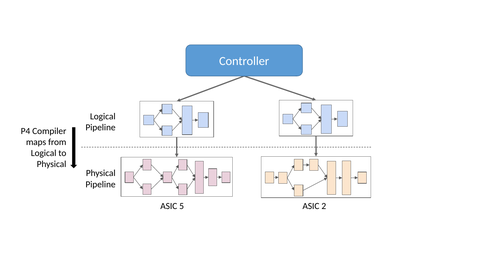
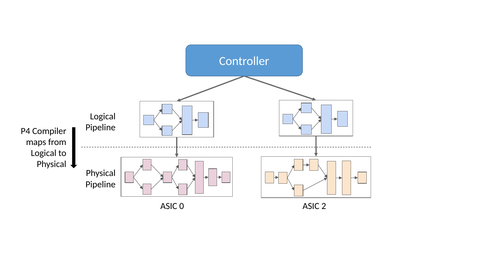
5: 5 -> 0 (182, 206)
